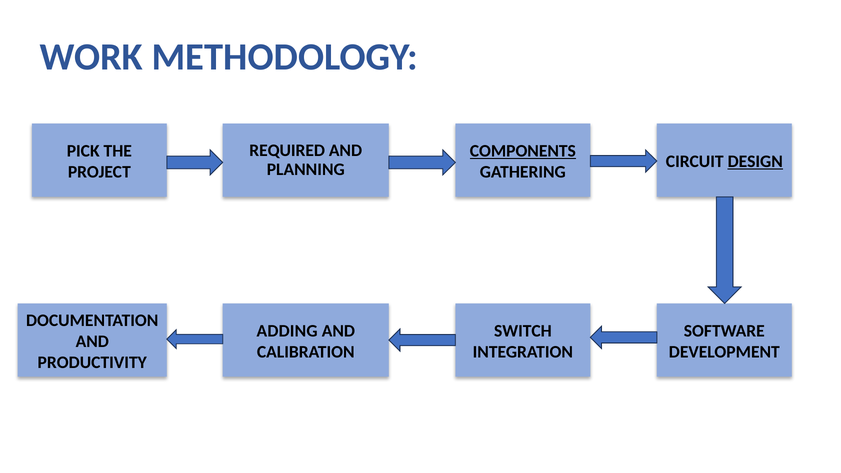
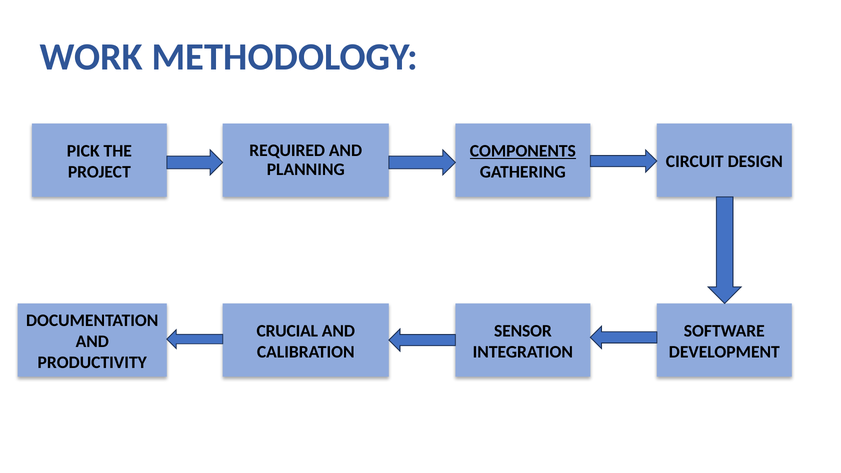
DESIGN underline: present -> none (755, 161)
ADDING: ADDING -> CRUCIAL (287, 331)
SWITCH: SWITCH -> SENSOR (523, 331)
